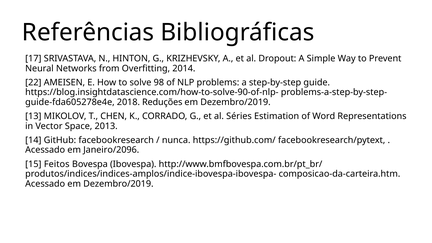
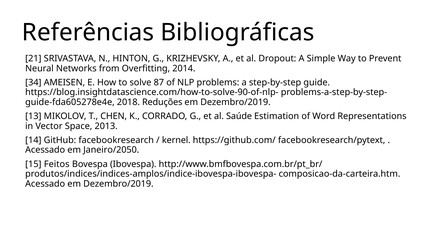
17: 17 -> 21 (33, 59)
22: 22 -> 34 (33, 83)
98: 98 -> 87 (159, 83)
Séries: Séries -> Saúde (239, 116)
nunca: nunca -> kernel (176, 140)
Janeiro/2096: Janeiro/2096 -> Janeiro/2050 (111, 150)
